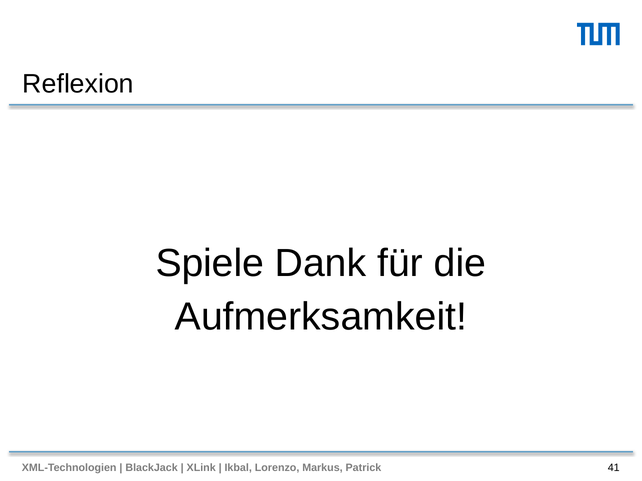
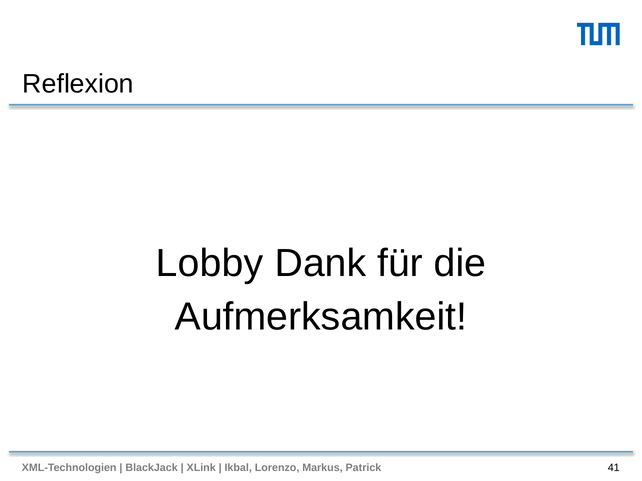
Spiele: Spiele -> Lobby (210, 264)
